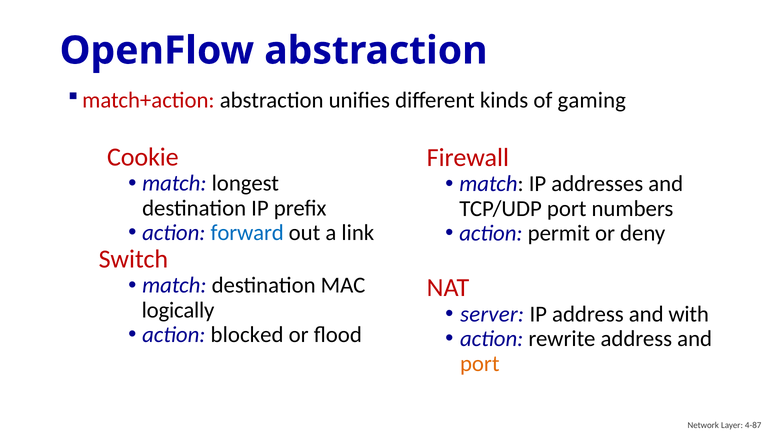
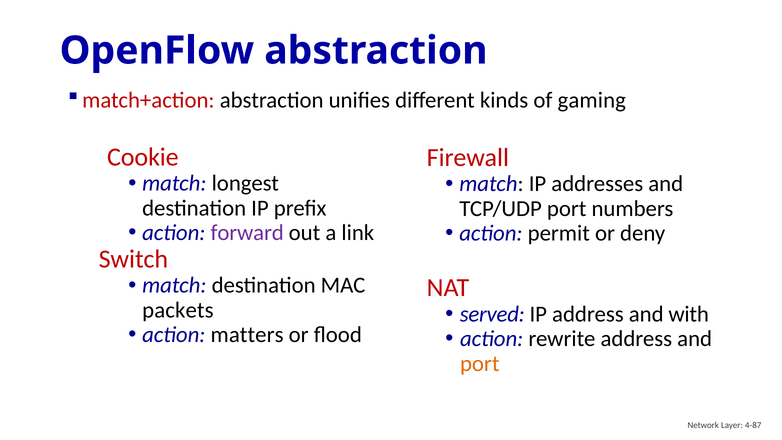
forward colour: blue -> purple (247, 233)
logically: logically -> packets (178, 310)
server: server -> served (492, 314)
blocked: blocked -> matters (247, 335)
